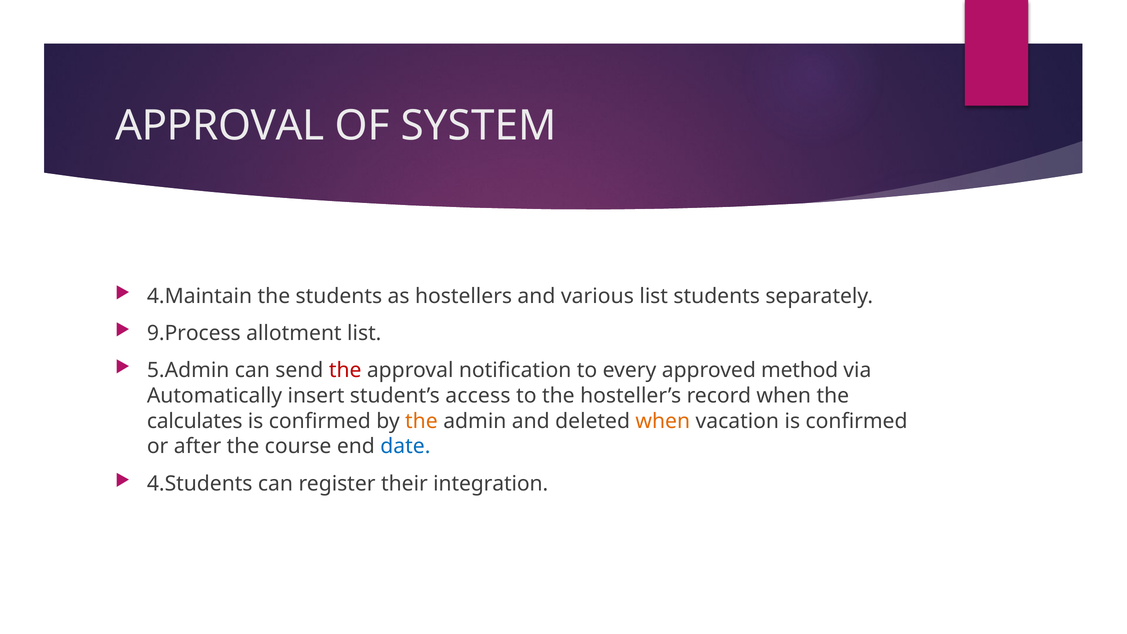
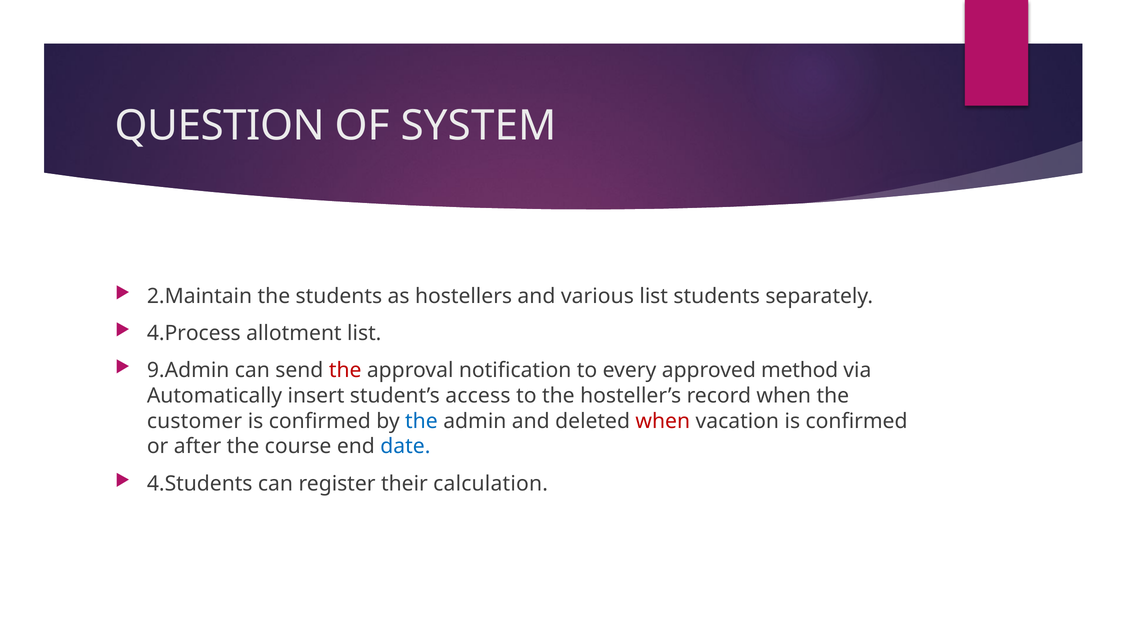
APPROVAL: APPROVAL -> QUESTION (220, 126)
4.Maintain: 4.Maintain -> 2.Maintain (200, 296)
9.Process: 9.Process -> 4.Process (194, 333)
5.Admin: 5.Admin -> 9.Admin (188, 370)
calculates: calculates -> customer (195, 421)
the colour: orange -> blue (421, 421)
when colour: orange -> red (663, 421)
integration: integration -> calculation (491, 484)
